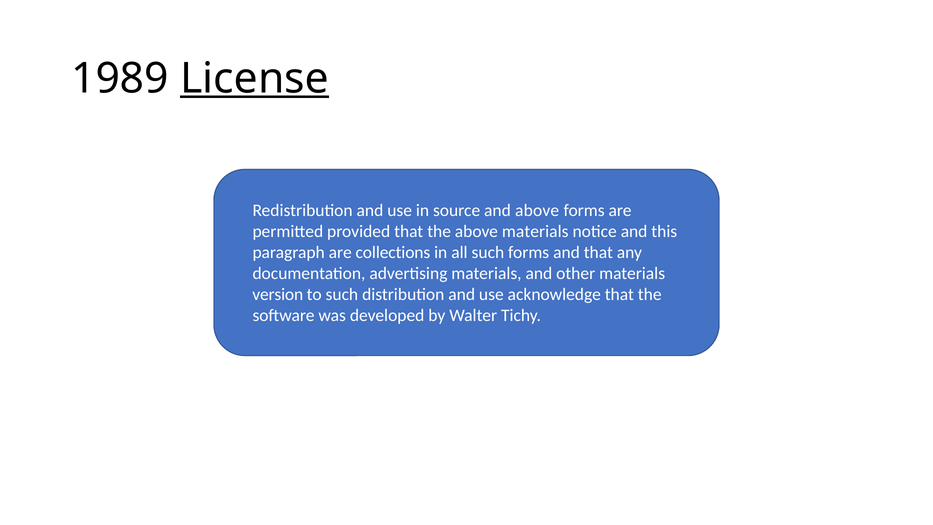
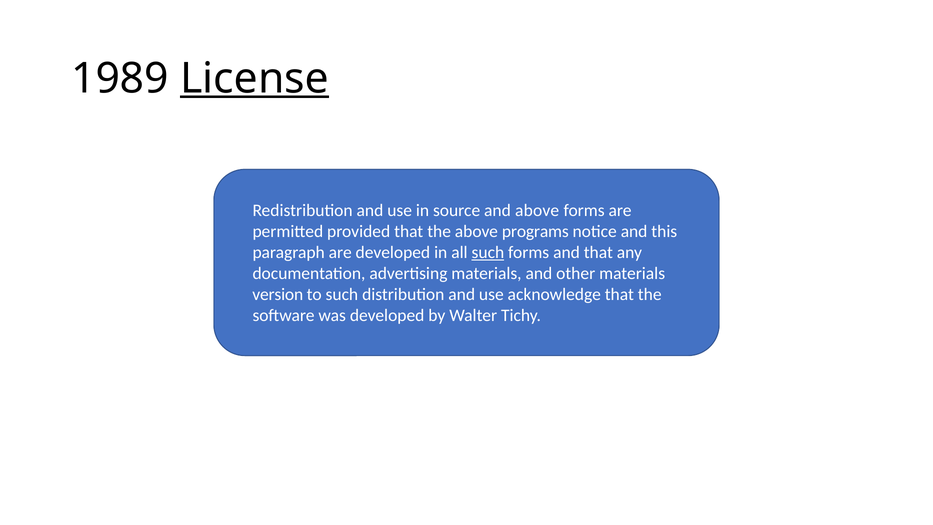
above materials: materials -> programs (535, 231)
are collections: collections -> developed (393, 252)
such underline: none -> present (488, 252)
